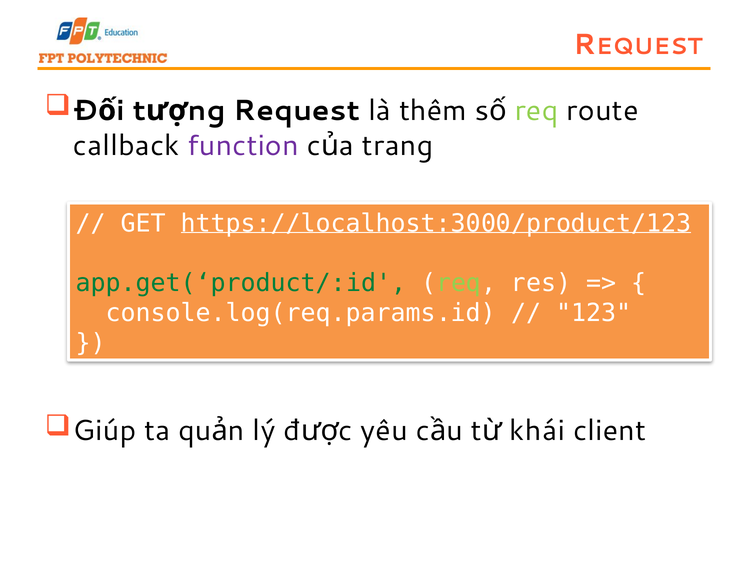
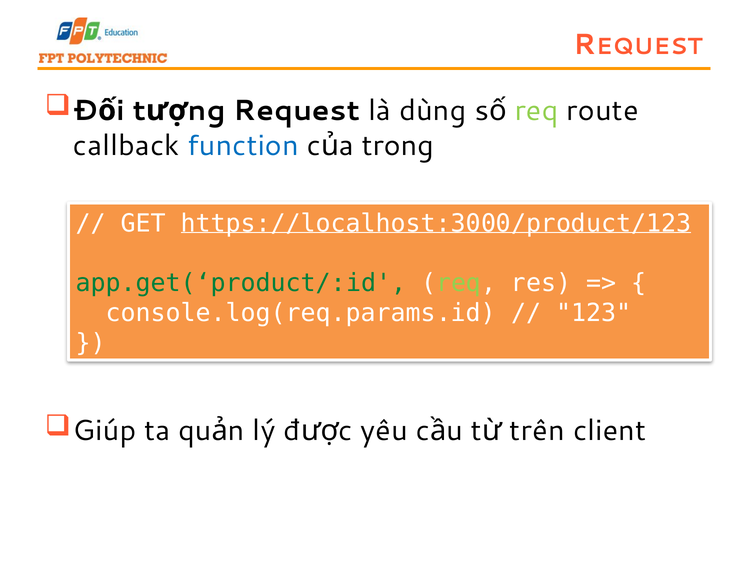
thêm: thêm -> dùng (433, 110)
function colour: purple -> blue (243, 145)
trang: trang -> trong (398, 145)
khái: khái -> trên (537, 431)
